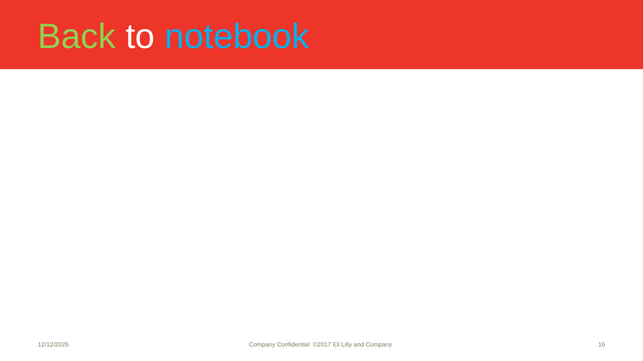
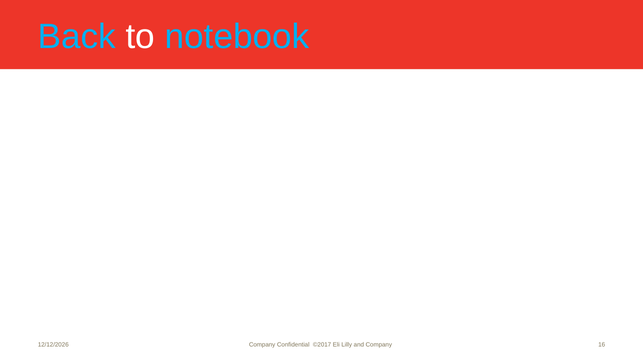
Back colour: light green -> light blue (77, 37)
